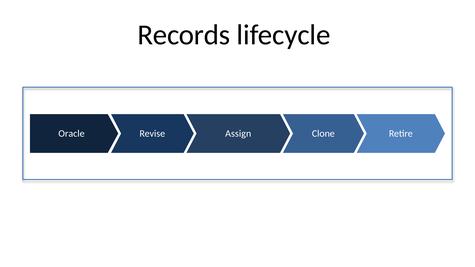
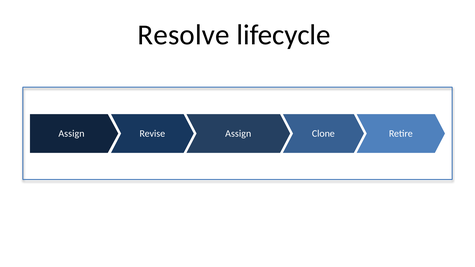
Records: Records -> Resolve (184, 35)
Oracle: Oracle -> Assign (71, 134)
